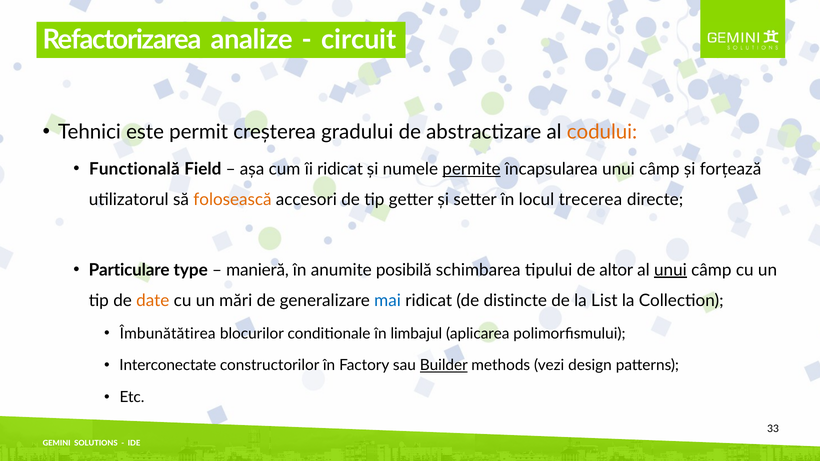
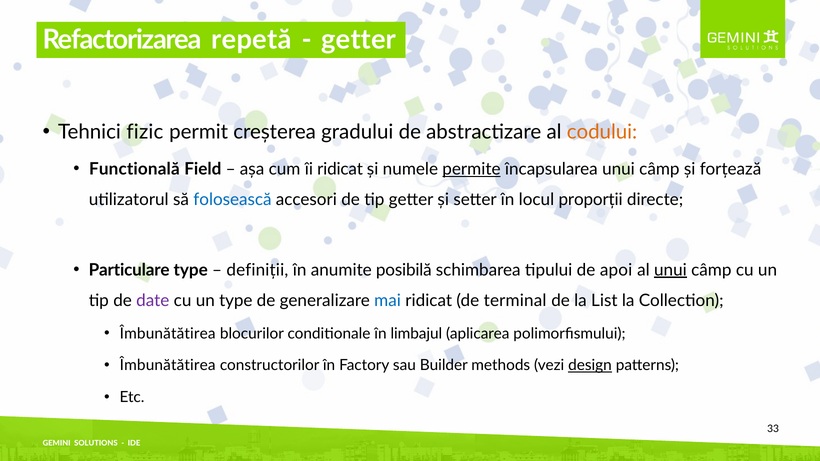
analize: analize -> repetă (252, 40)
circuit: circuit -> getter (359, 40)
este: este -> fizic (145, 132)
folosească colour: orange -> blue (232, 200)
trecerea: trecerea -> proporții (591, 200)
manieră: manieră -> definiții (257, 270)
altor: altor -> apoi (616, 270)
date colour: orange -> purple (153, 301)
un mări: mări -> type (236, 301)
distincte: distincte -> terminal (515, 301)
Interconectate: Interconectate -> Îmbunătătirea (168, 366)
Builder underline: present -> none (444, 366)
design underline: none -> present (590, 366)
